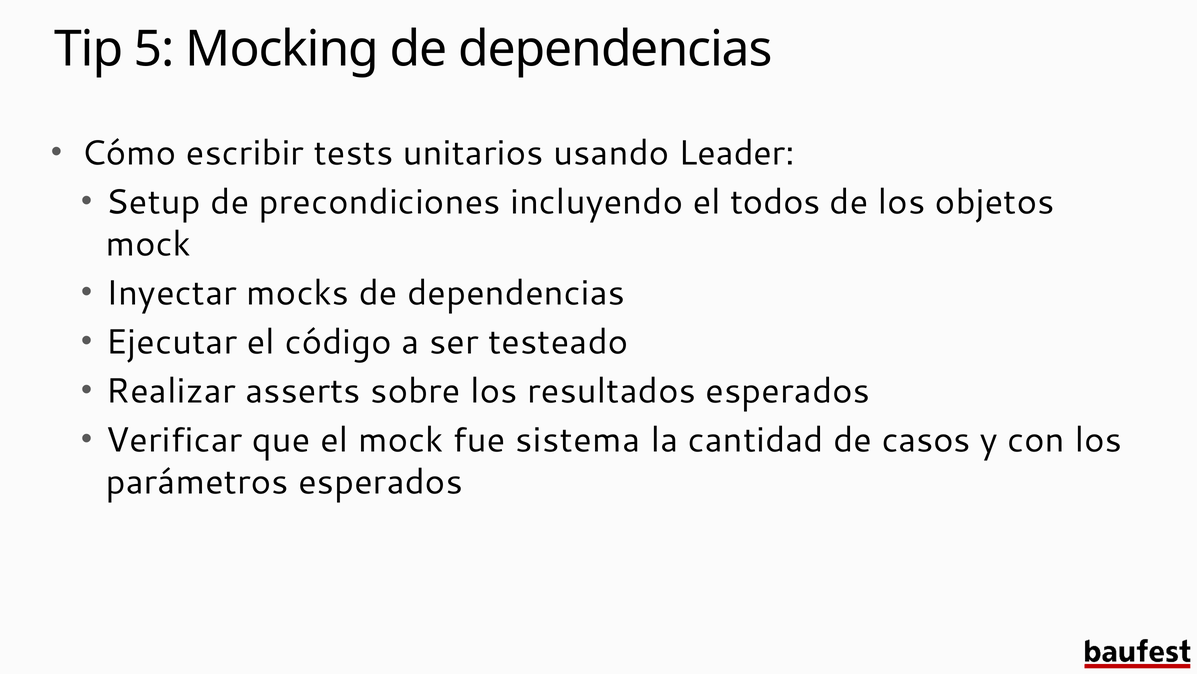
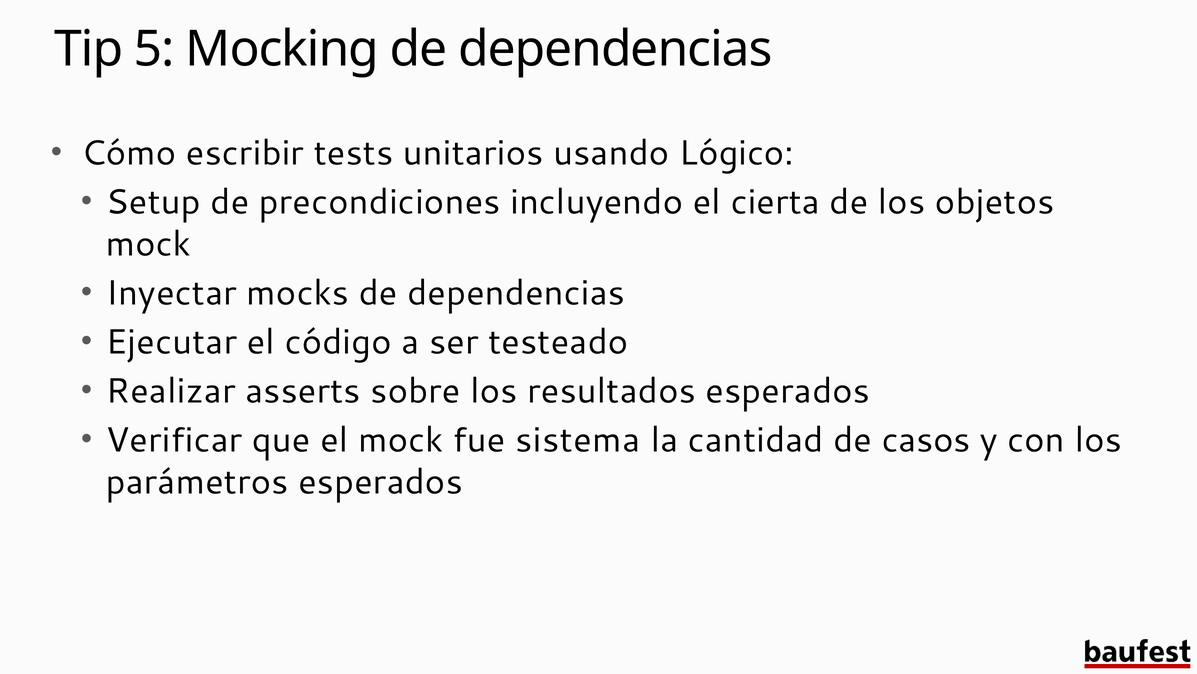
Leader: Leader -> Lógico (737, 153)
todos: todos -> cierta (775, 202)
